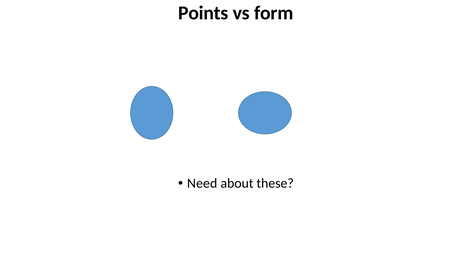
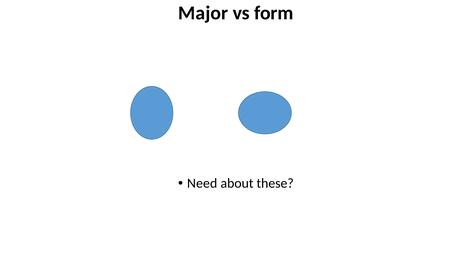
Points: Points -> Major (203, 13)
